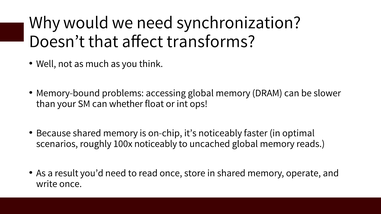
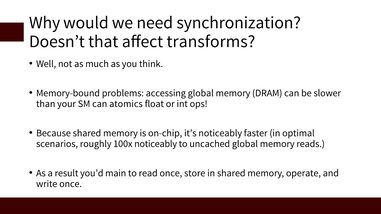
whether: whether -> atomics (126, 104)
you’d need: need -> main (116, 173)
